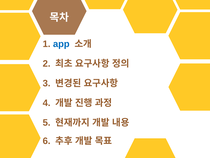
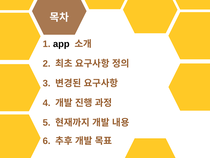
app colour: blue -> black (61, 44)
